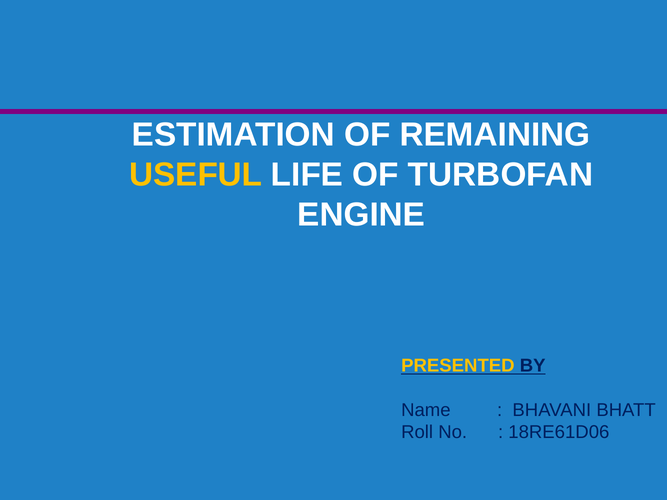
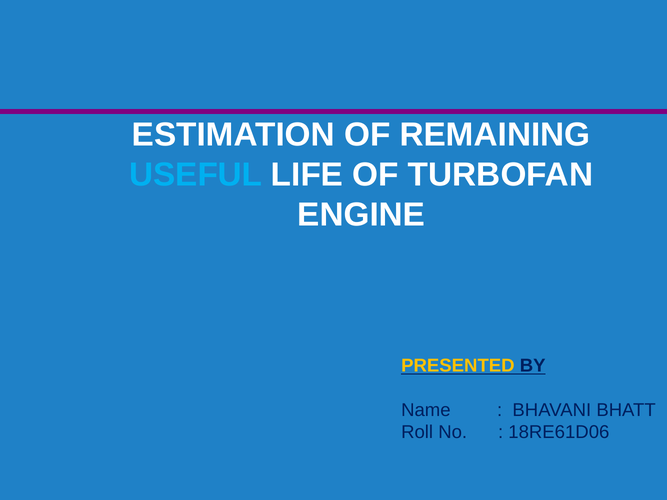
USEFUL colour: yellow -> light blue (196, 175)
